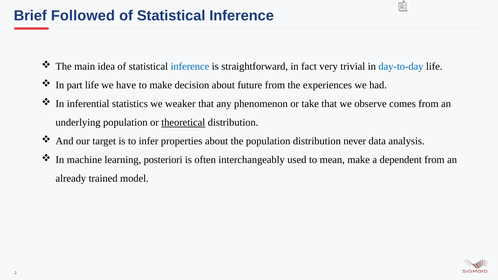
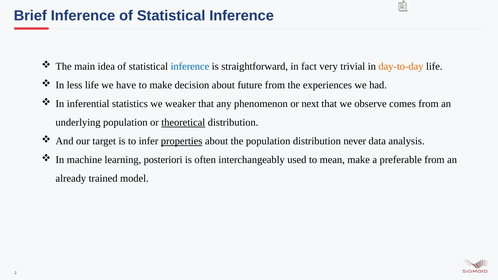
Brief Followed: Followed -> Inference (83, 16)
day-to-day colour: blue -> orange (401, 66)
part: part -> less (75, 85)
take: take -> next (310, 104)
properties underline: none -> present (182, 141)
dependent: dependent -> preferable (401, 160)
